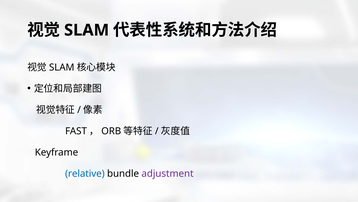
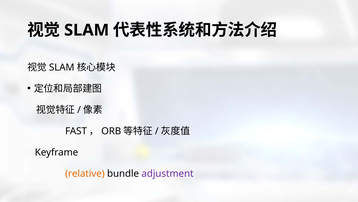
relative colour: blue -> orange (85, 173)
